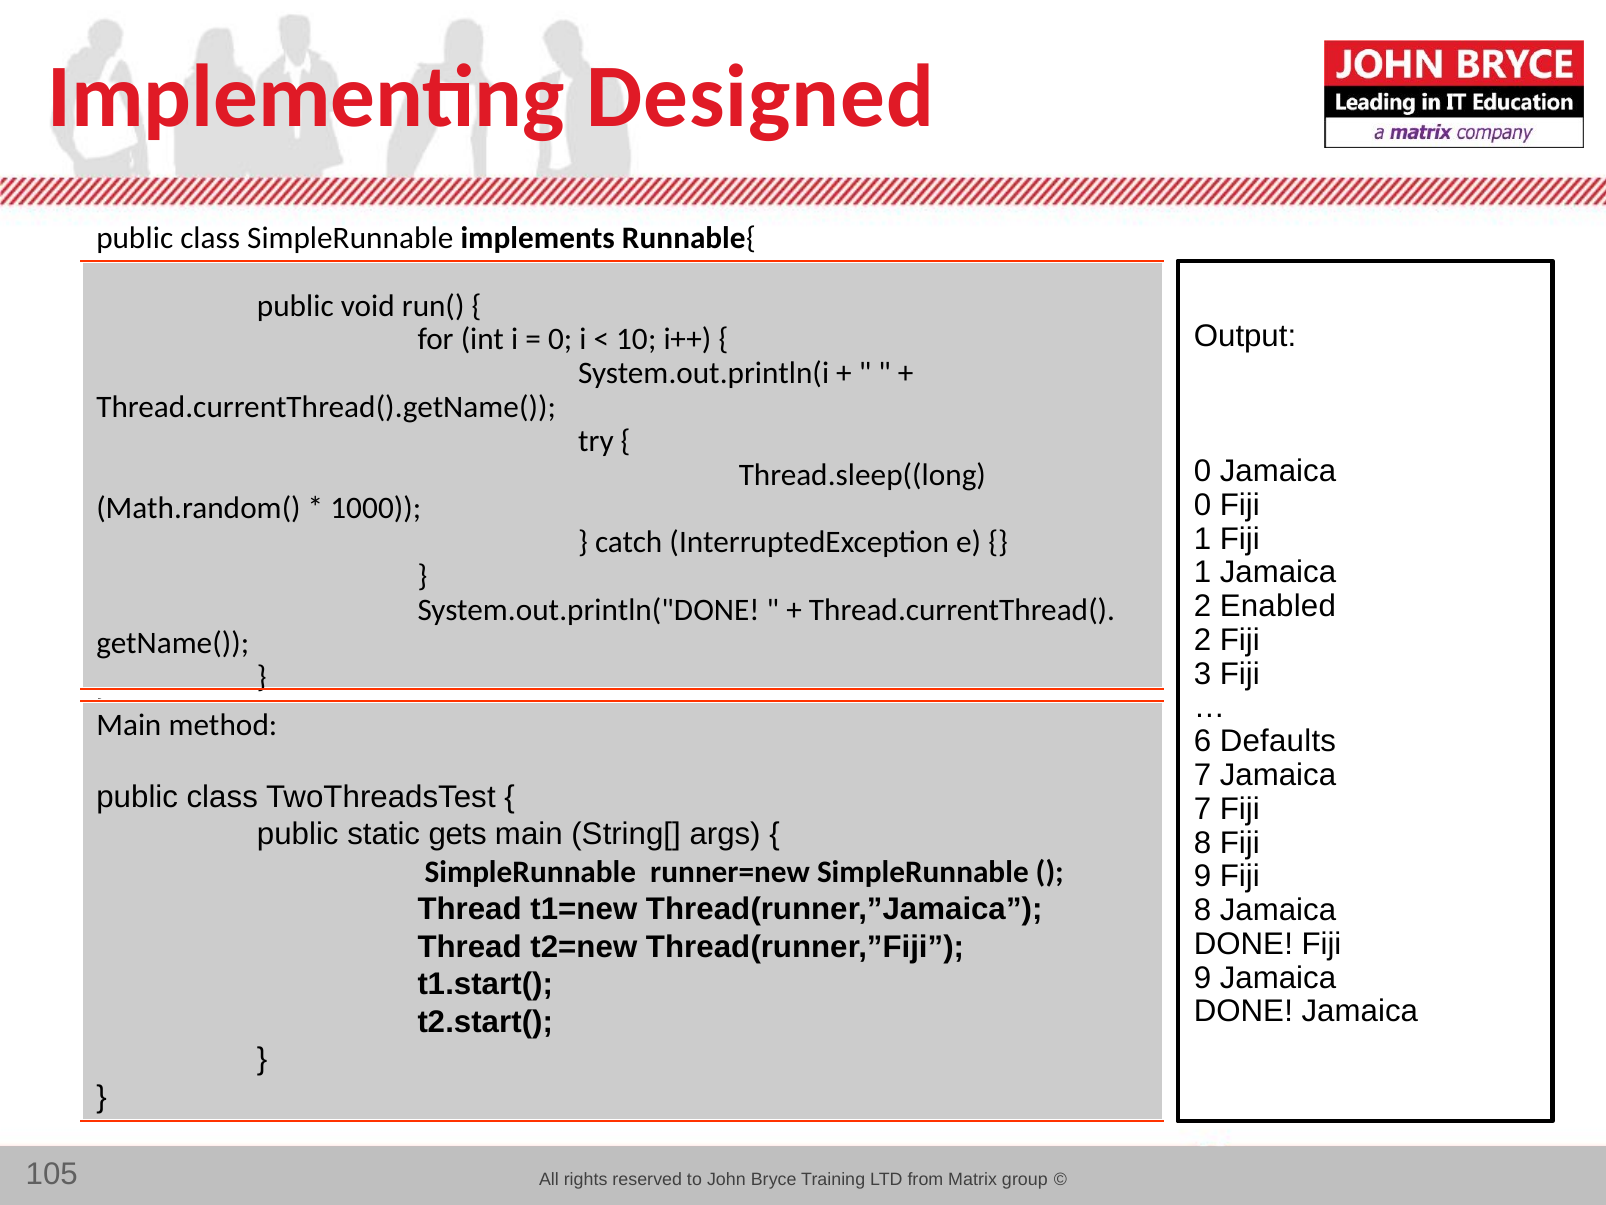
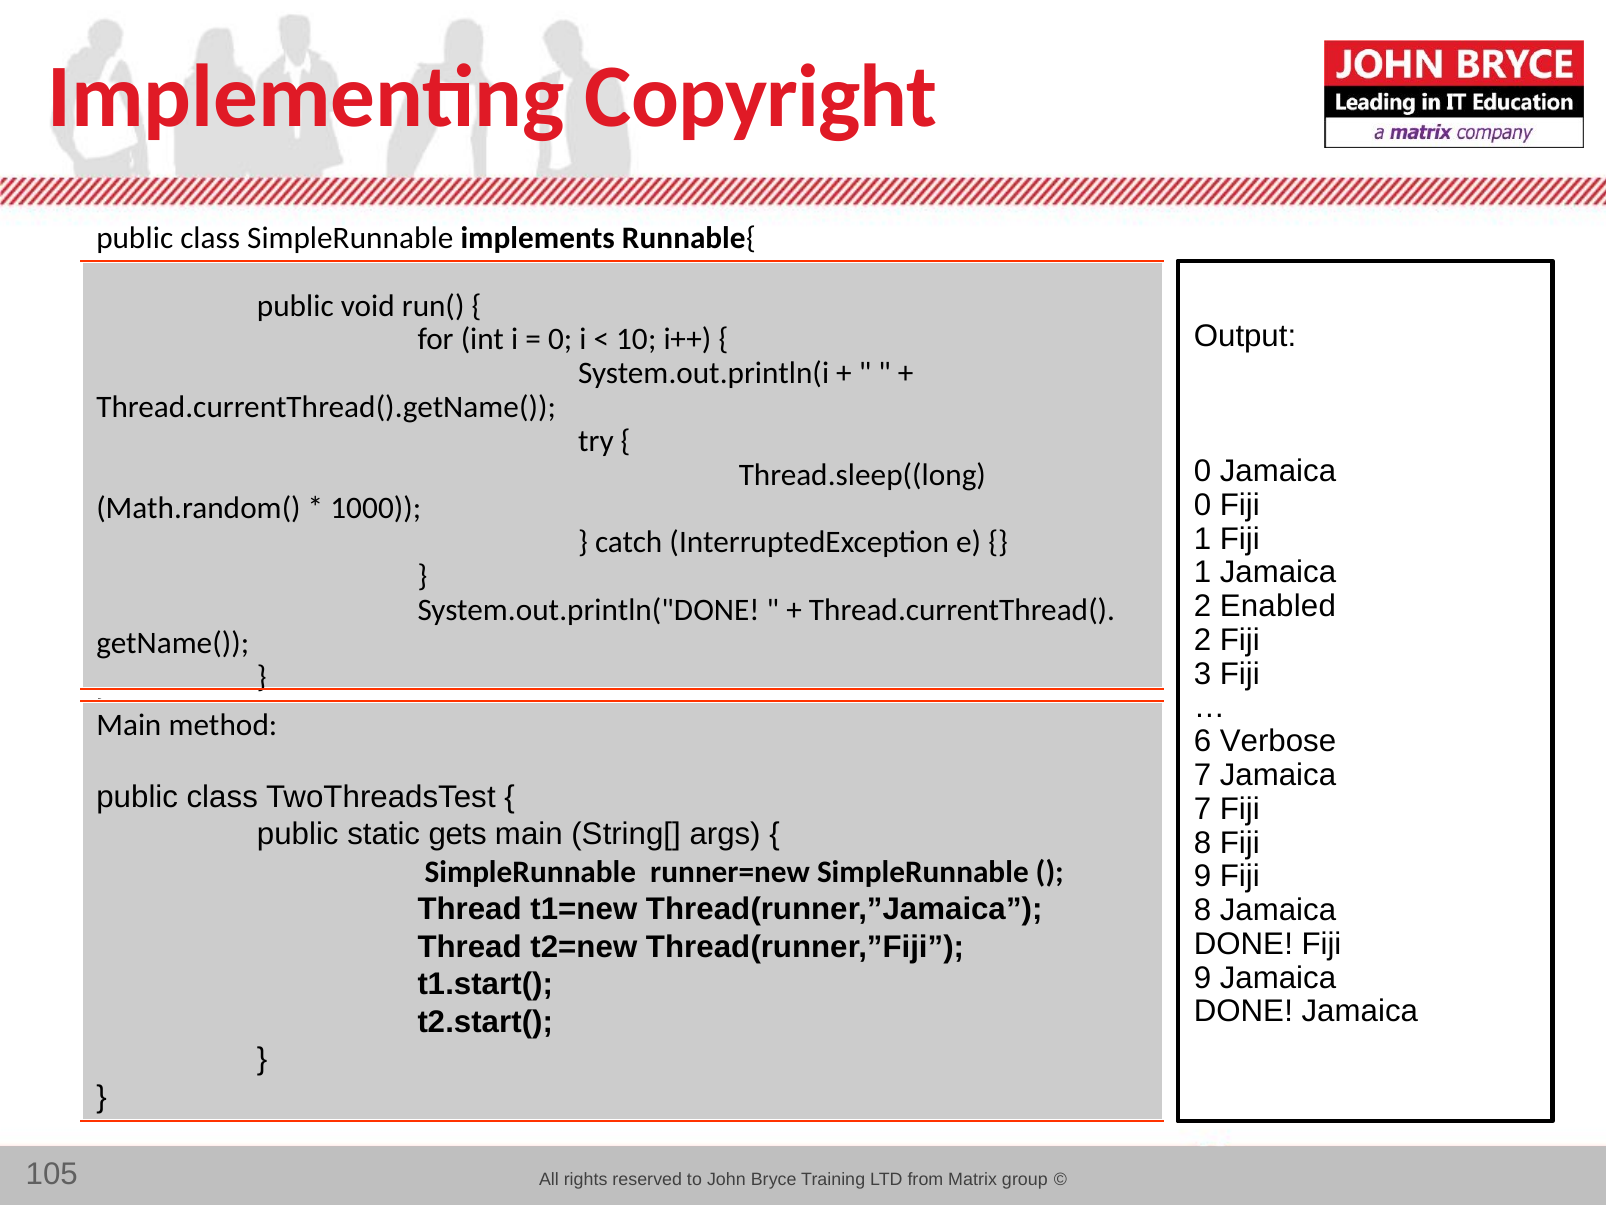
Designed: Designed -> Copyright (761, 97)
Defaults: Defaults -> Verbose (1278, 741)
